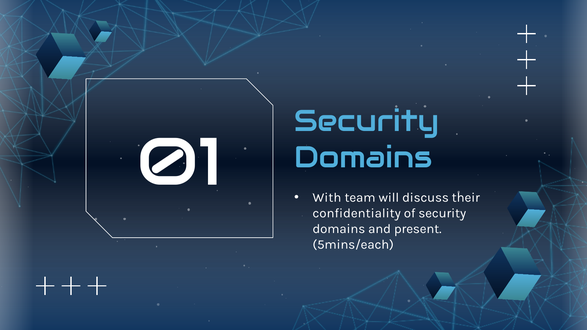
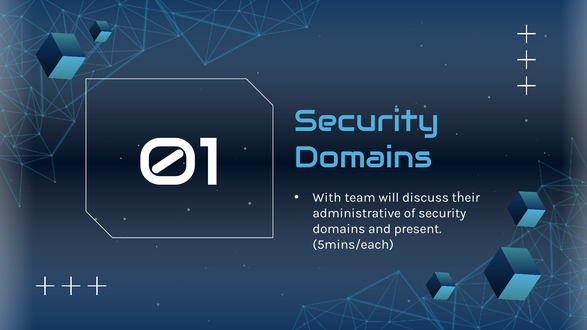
confidentiality: confidentiality -> administrative (357, 213)
